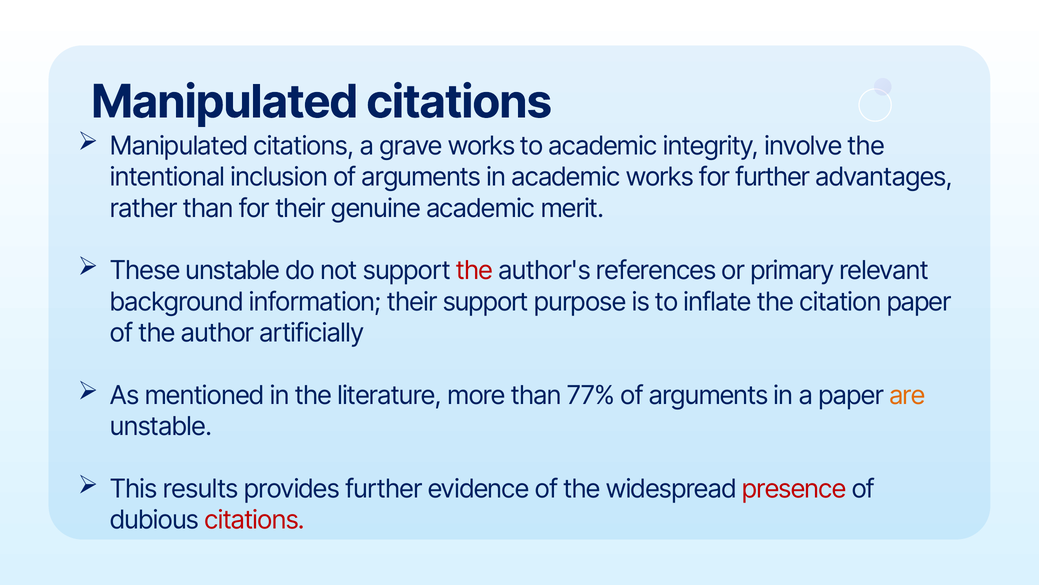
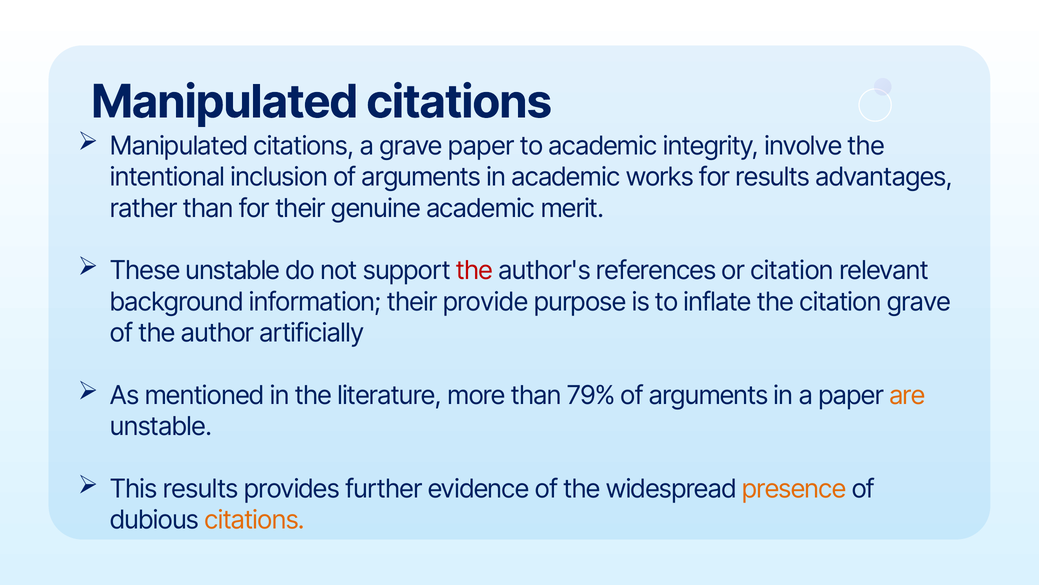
grave works: works -> paper (481, 146)
for further: further -> results (773, 177)
or primary: primary -> citation (792, 271)
their support: support -> provide (486, 302)
citation paper: paper -> grave (919, 302)
77%: 77% -> 79% (591, 395)
presence colour: red -> orange (794, 489)
citations colour: red -> orange (255, 520)
